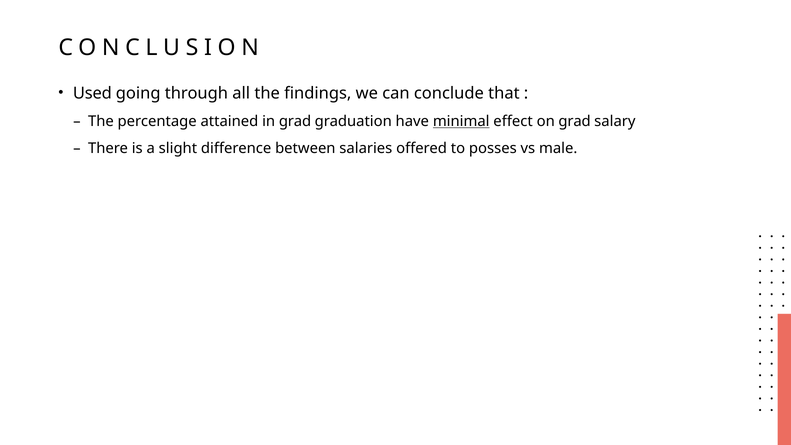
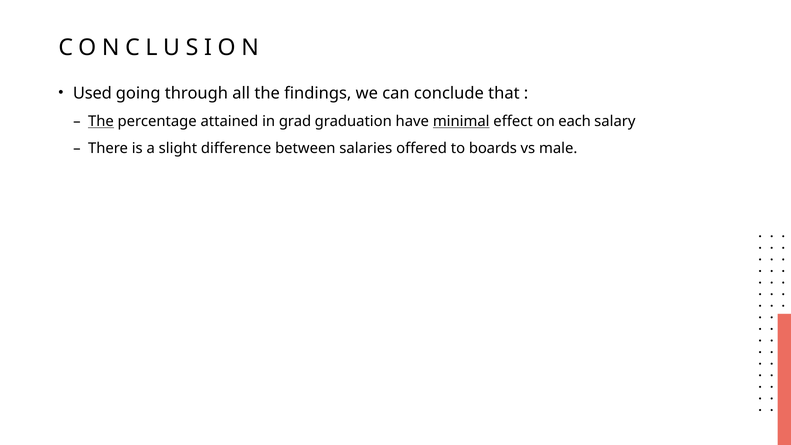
The underline: none -> present (101, 121)
on grad: grad -> each (575, 121)
posses: posses -> boards (493, 149)
